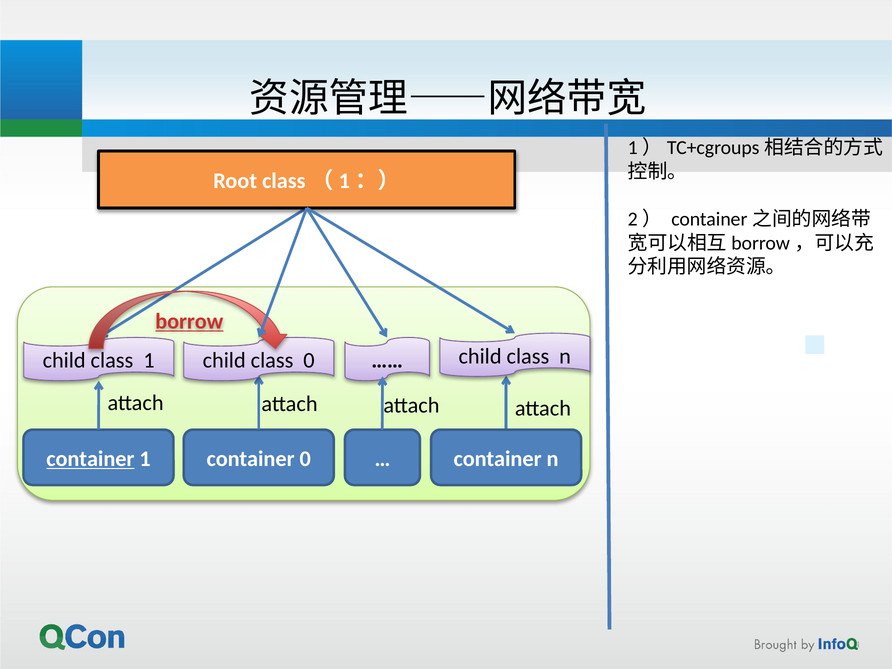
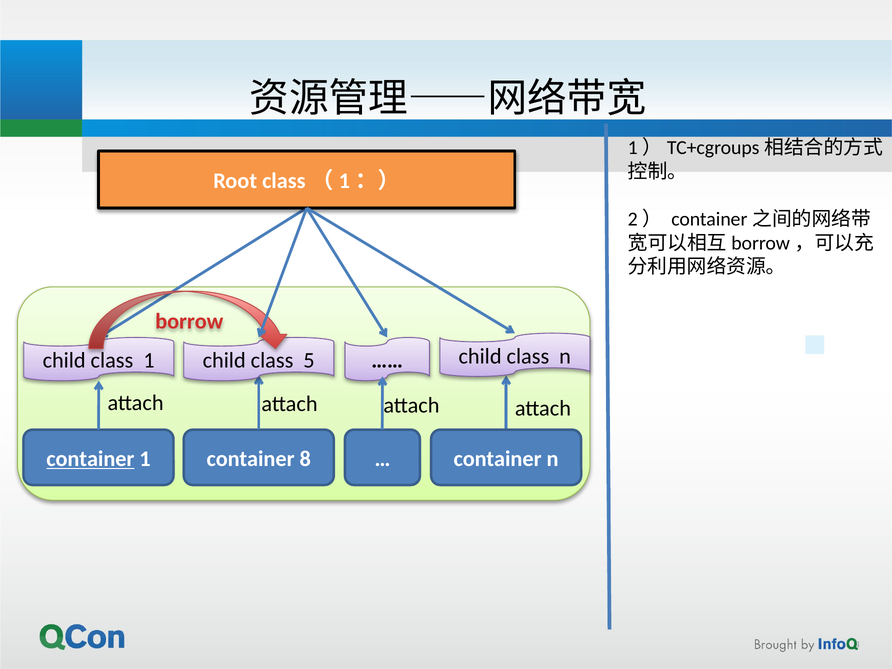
borrow underline: present -> none (189, 321)
0: 0 -> 5 (309, 361)
container 0: 0 -> 8 (305, 459)
